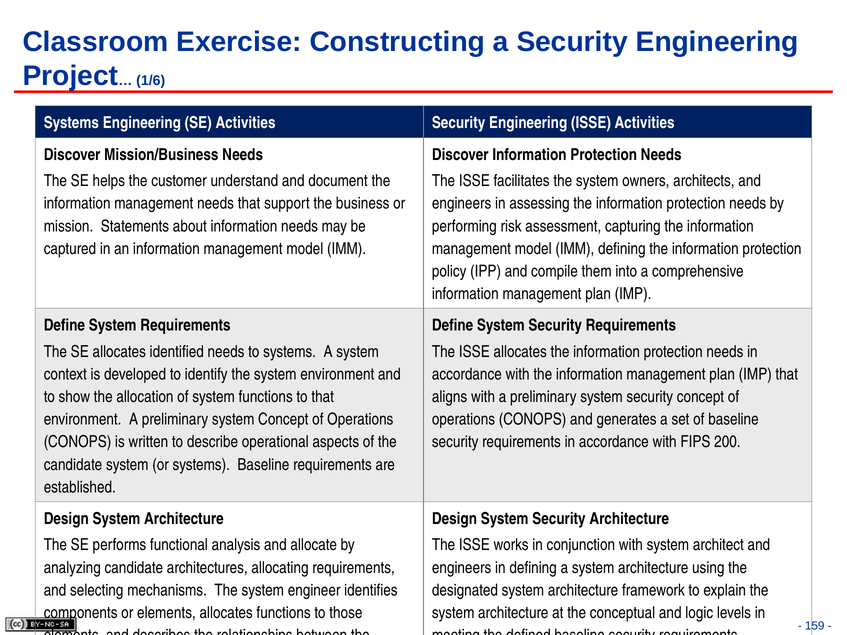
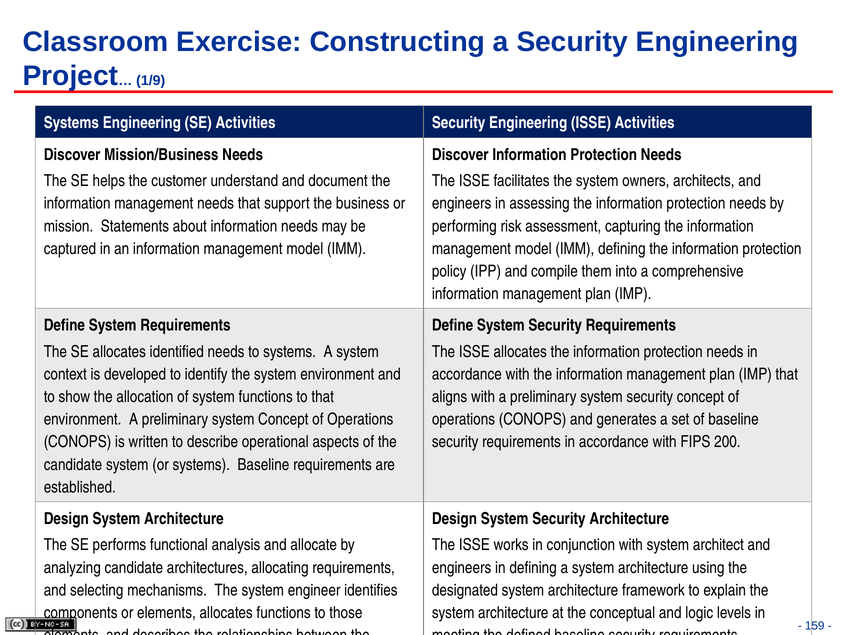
1/6: 1/6 -> 1/9 (151, 81)
